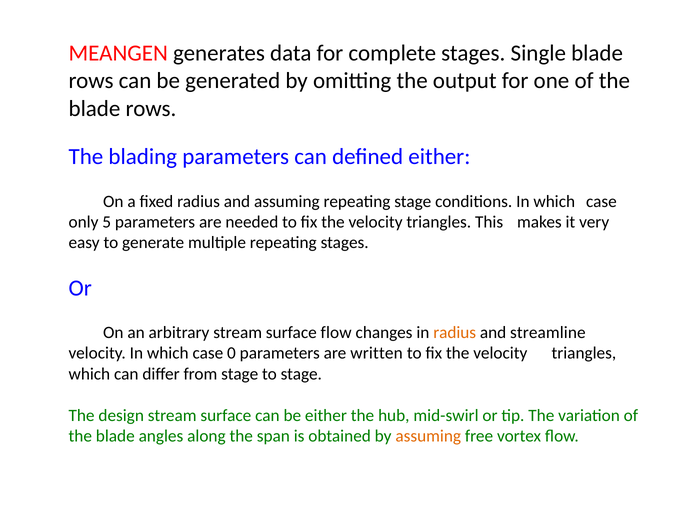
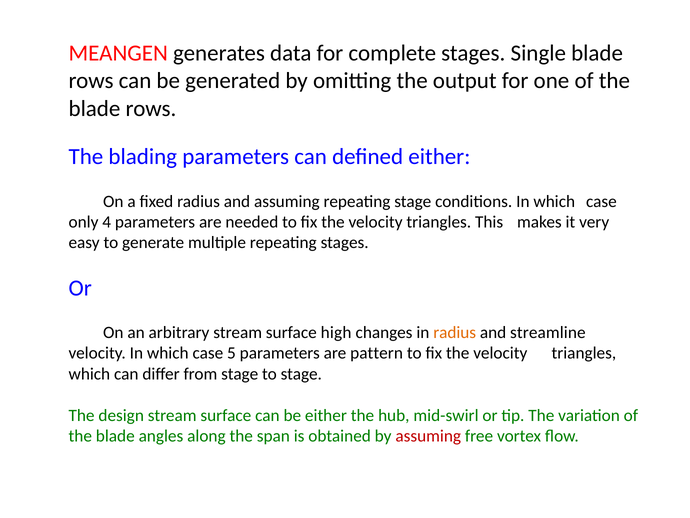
5: 5 -> 4 (107, 222)
surface flow: flow -> high (336, 332)
0: 0 -> 5 (231, 353)
written: written -> pattern (377, 353)
assuming colour: orange -> red (428, 436)
